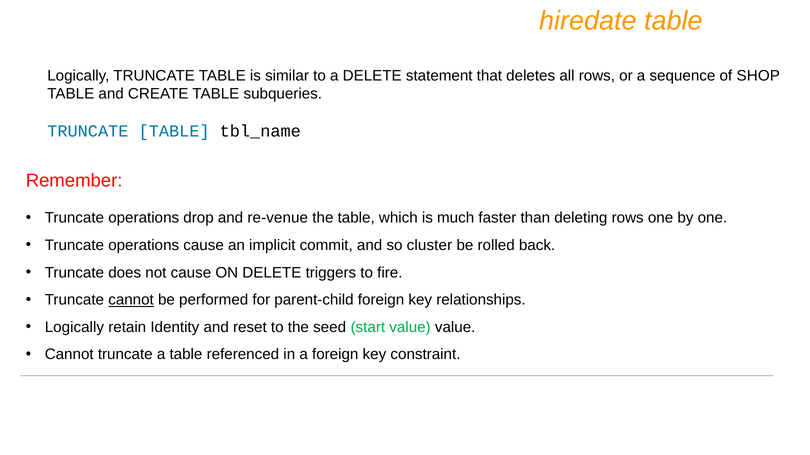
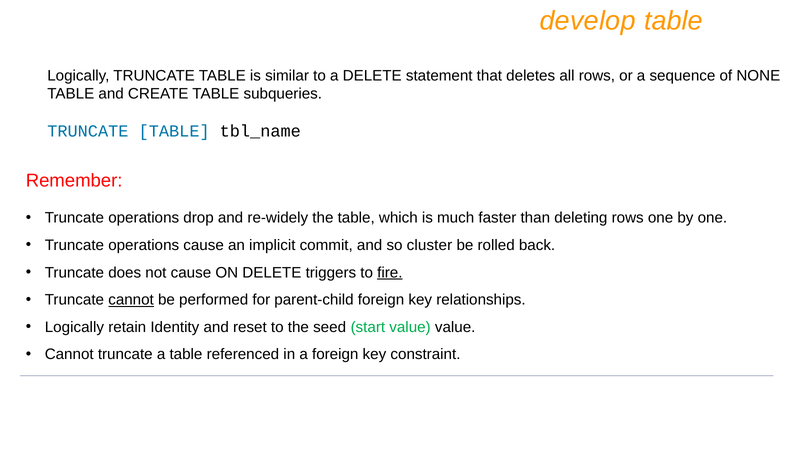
hiredate: hiredate -> develop (588, 21)
SHOP: SHOP -> NONE (758, 76)
re-venue: re-venue -> re-widely (278, 218)
fire underline: none -> present (390, 273)
